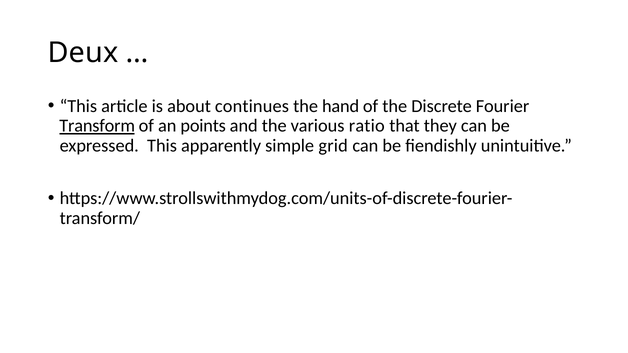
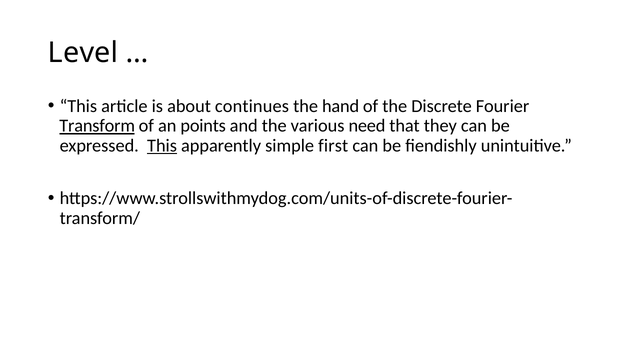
Deux: Deux -> Level (83, 53)
ratio: ratio -> need (367, 126)
This underline: none -> present (162, 146)
grid: grid -> first (333, 146)
